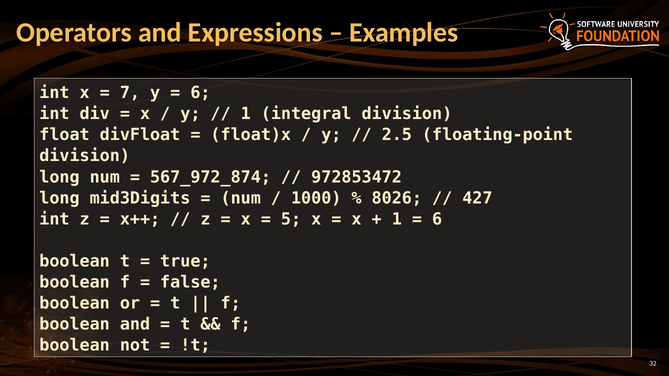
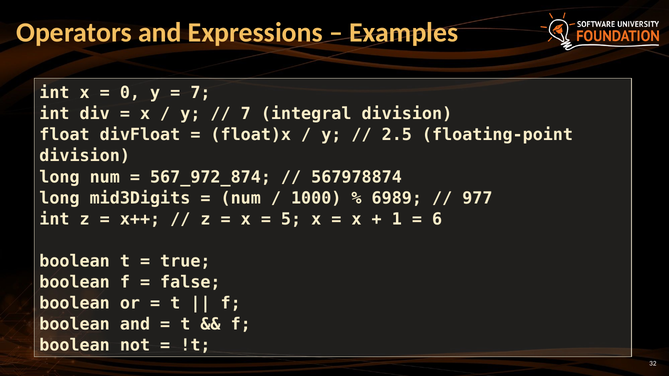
7: 7 -> 0 (130, 93)
6: 6 -> 7 (200, 93)
1: 1 -> 7 (246, 114)
972853472: 972853472 -> 567978874 (357, 177)
8026: 8026 -> 6989 (397, 198)
427: 427 -> 977 (477, 198)
